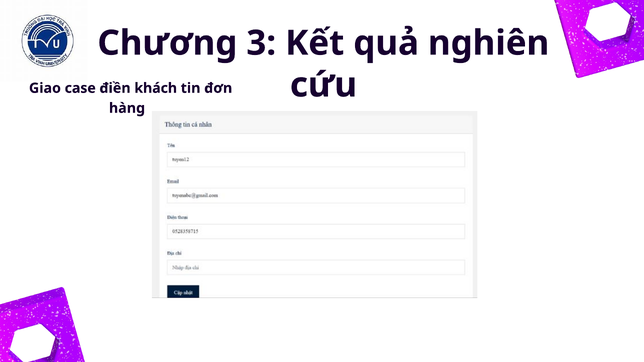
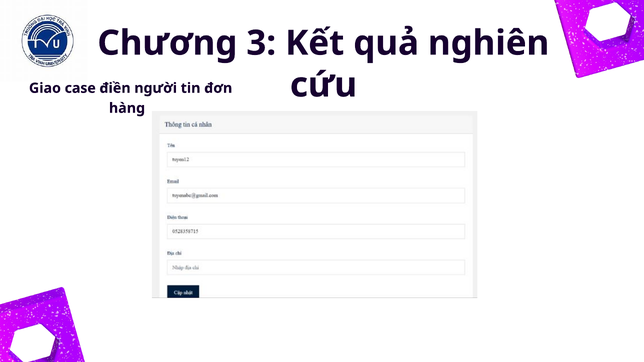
khách: khách -> người (156, 88)
